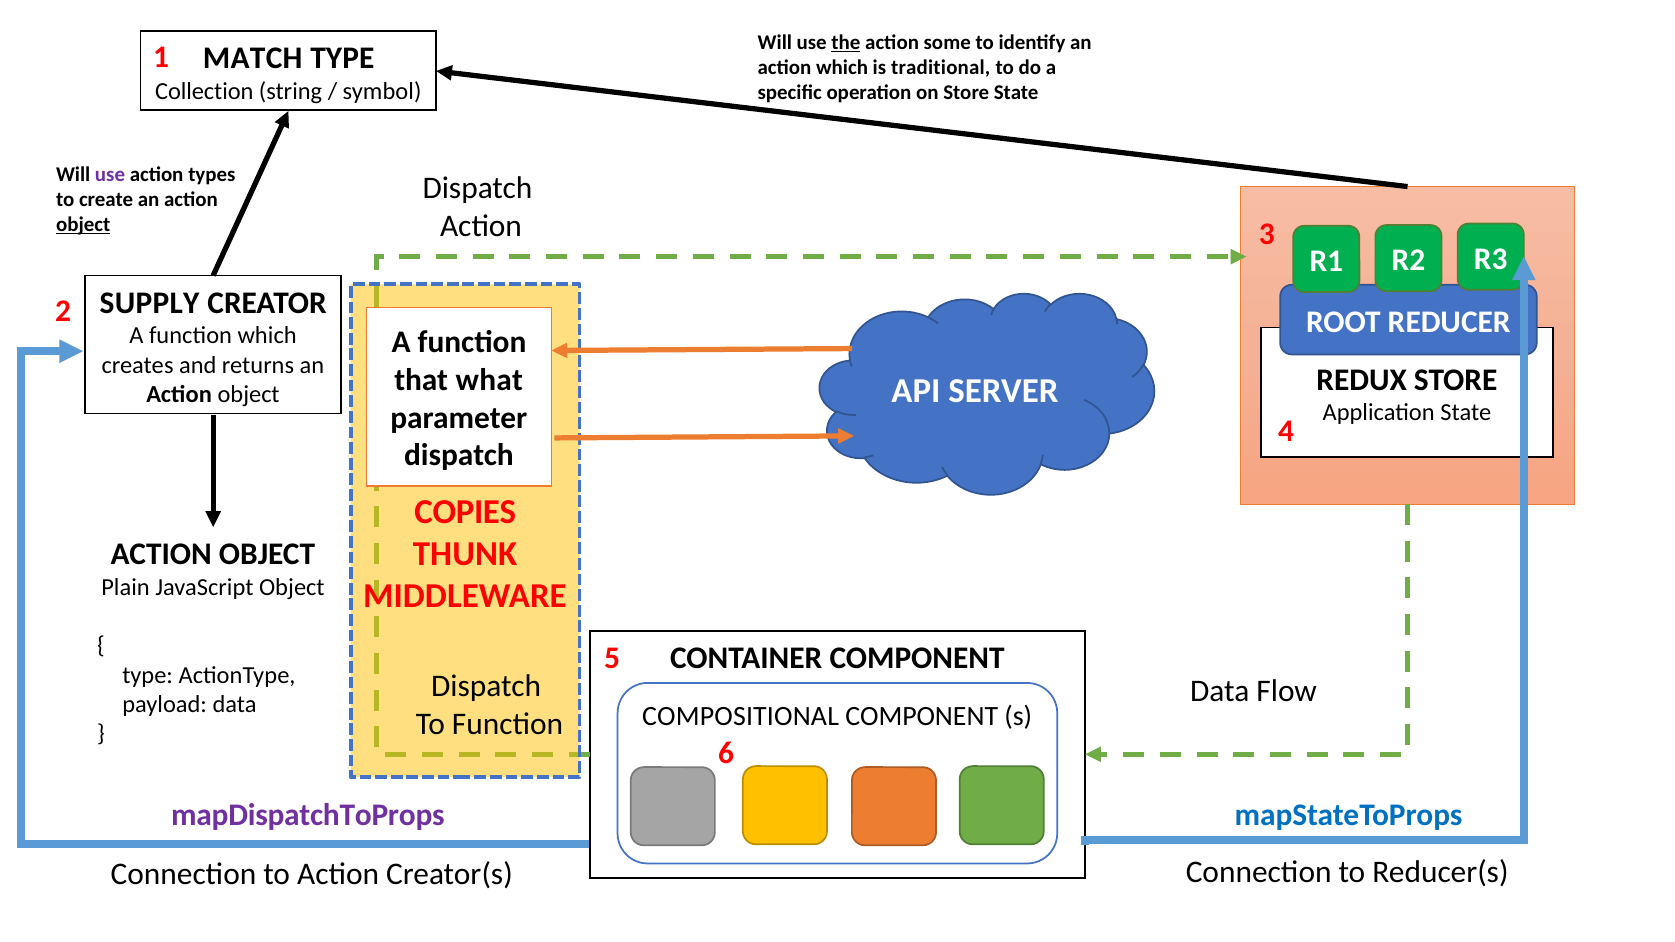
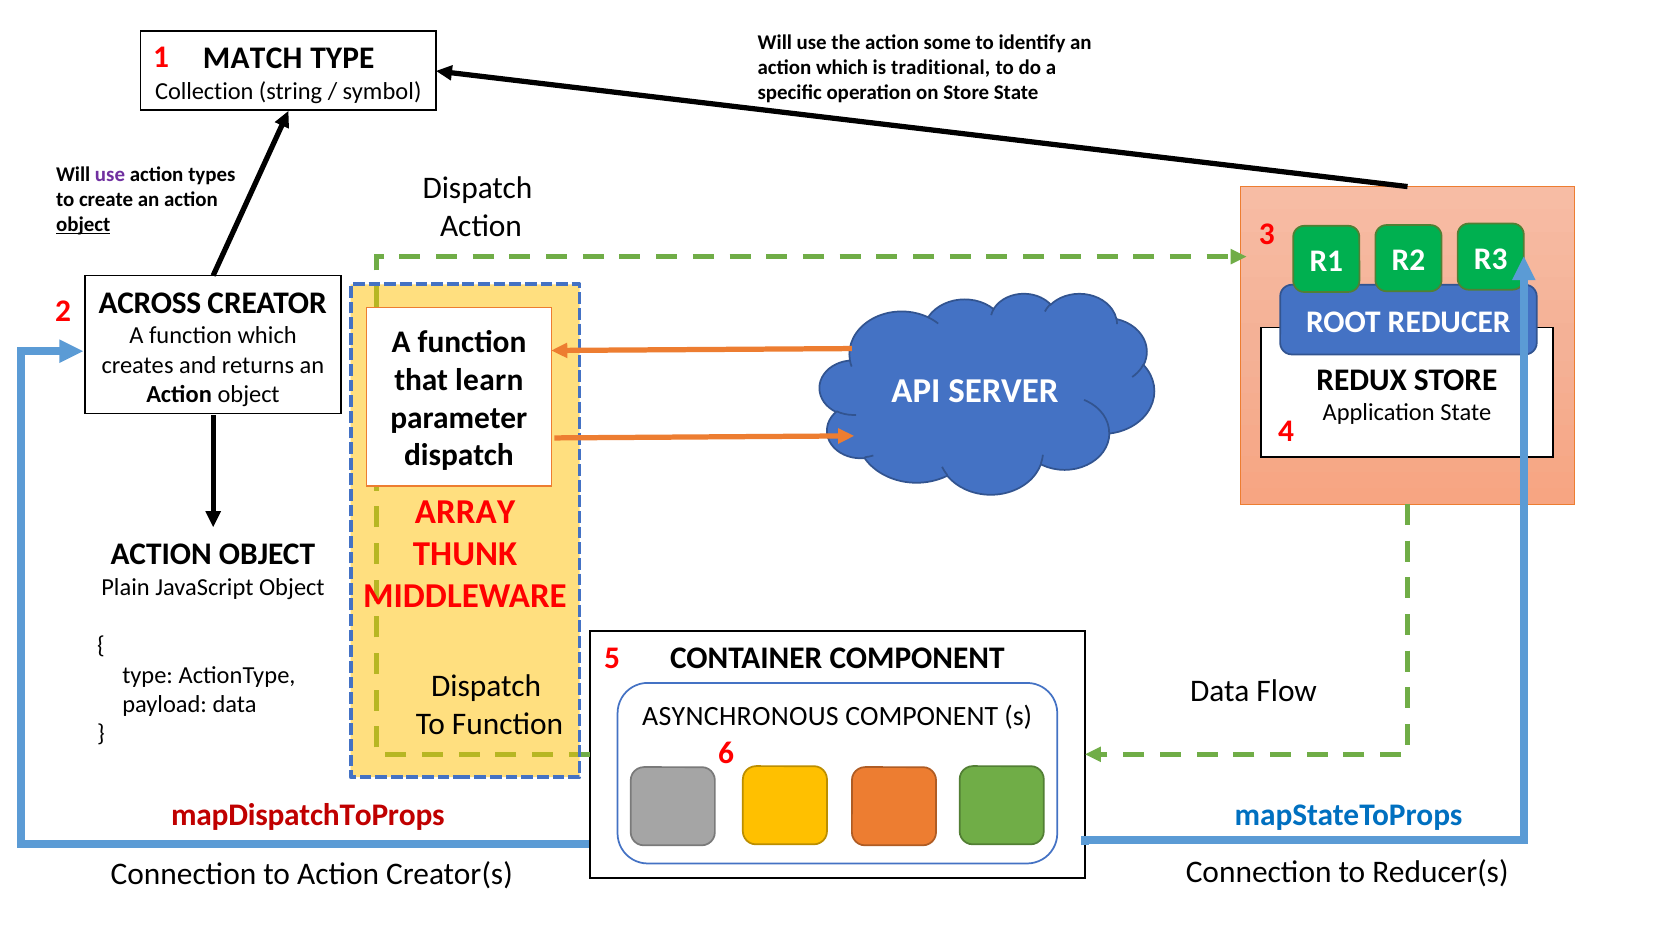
the underline: present -> none (846, 43)
SUPPLY: SUPPLY -> ACROSS (150, 303)
what: what -> learn (489, 380)
COPIES: COPIES -> ARRAY (465, 512)
COMPOSITIONAL: COMPOSITIONAL -> ASYNCHRONOUS (741, 717)
mapDispatchToProps colour: purple -> red (308, 815)
